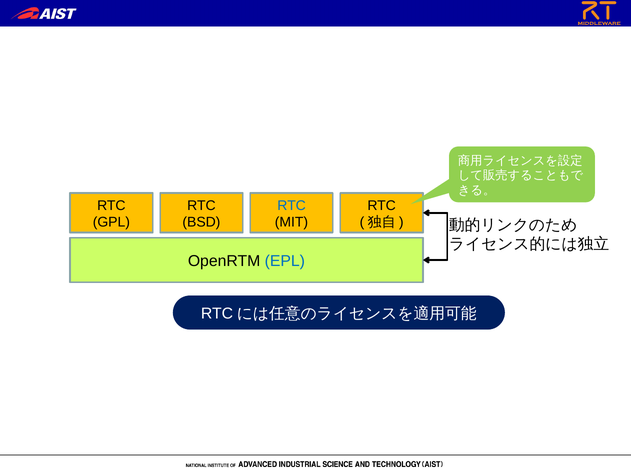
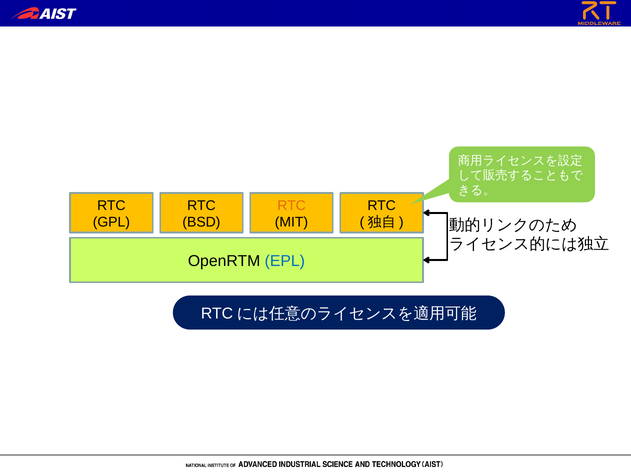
RTC colour: blue -> orange (292, 205)
